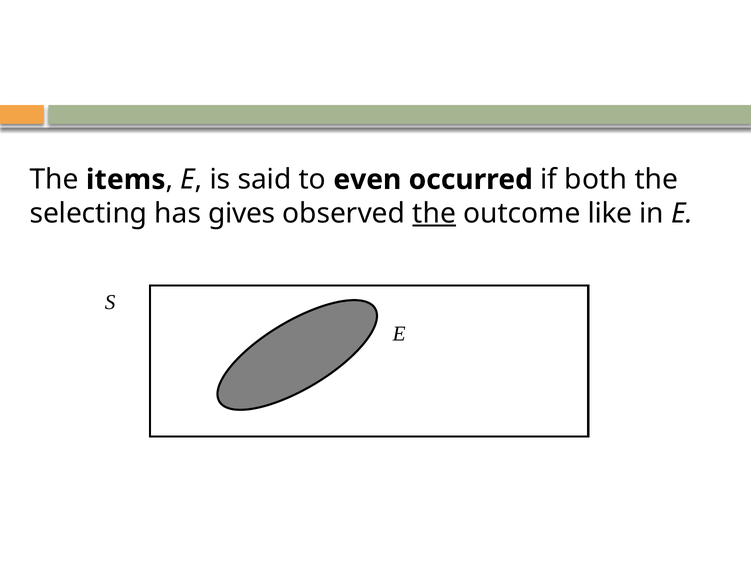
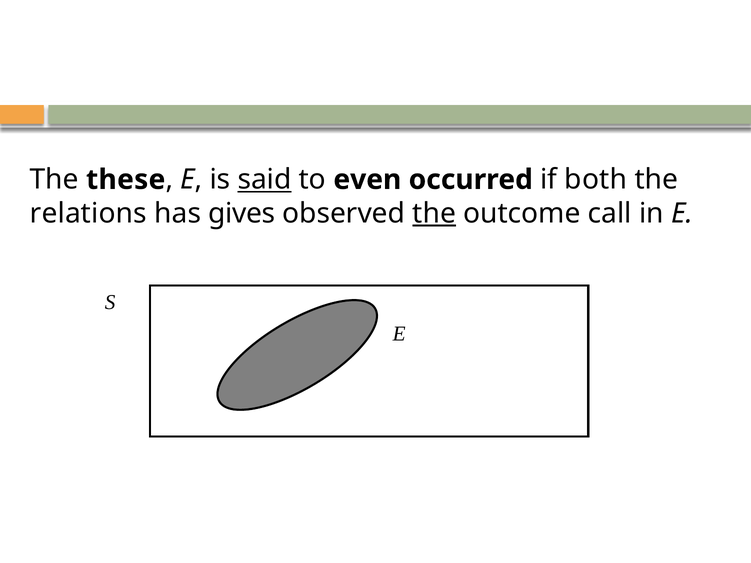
items: items -> these (126, 180)
said underline: none -> present (265, 180)
selecting: selecting -> relations (88, 214)
like: like -> call (610, 214)
